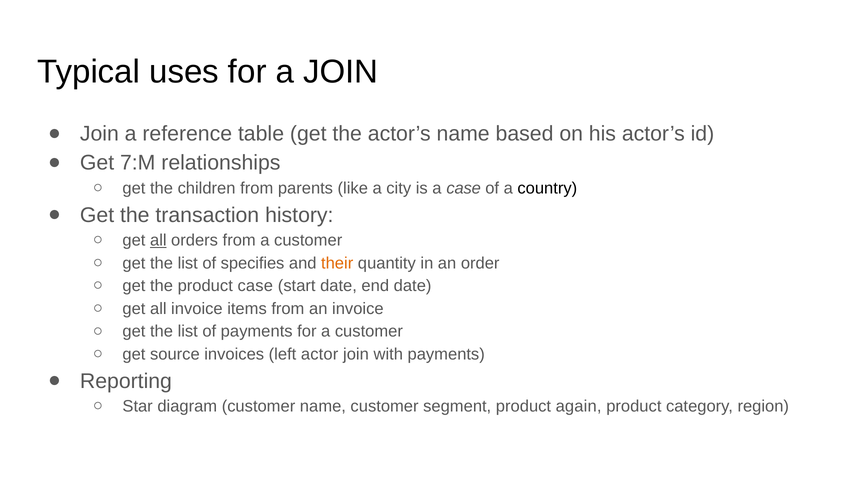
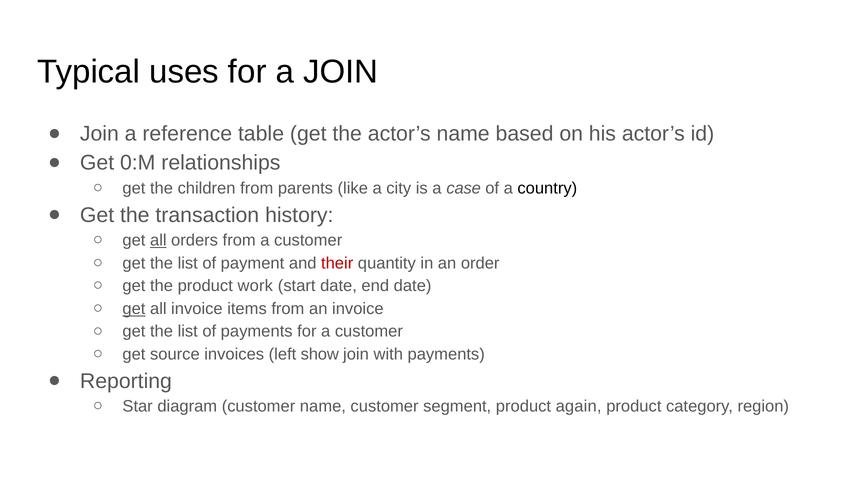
7:M: 7:M -> 0:M (138, 163)
specifies: specifies -> payment (253, 263)
their colour: orange -> red (337, 263)
product case: case -> work (255, 286)
get underline: none -> present (134, 309)
actor: actor -> show (320, 354)
